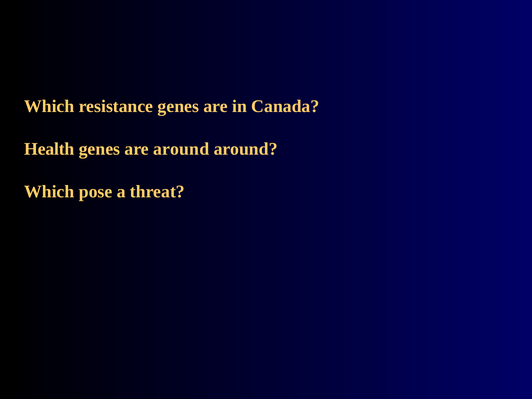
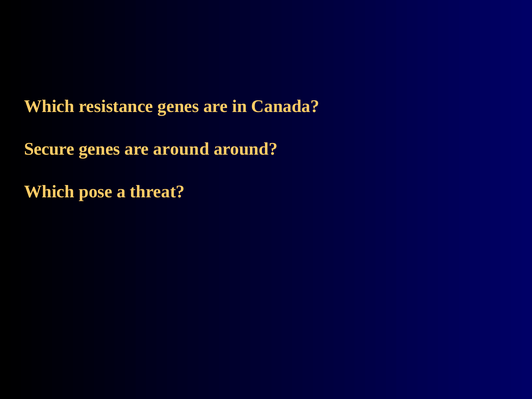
Health: Health -> Secure (49, 149)
